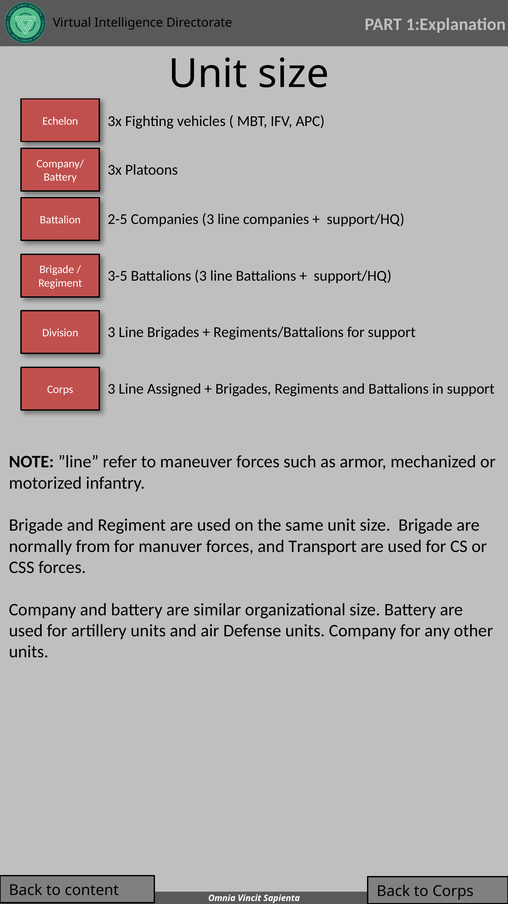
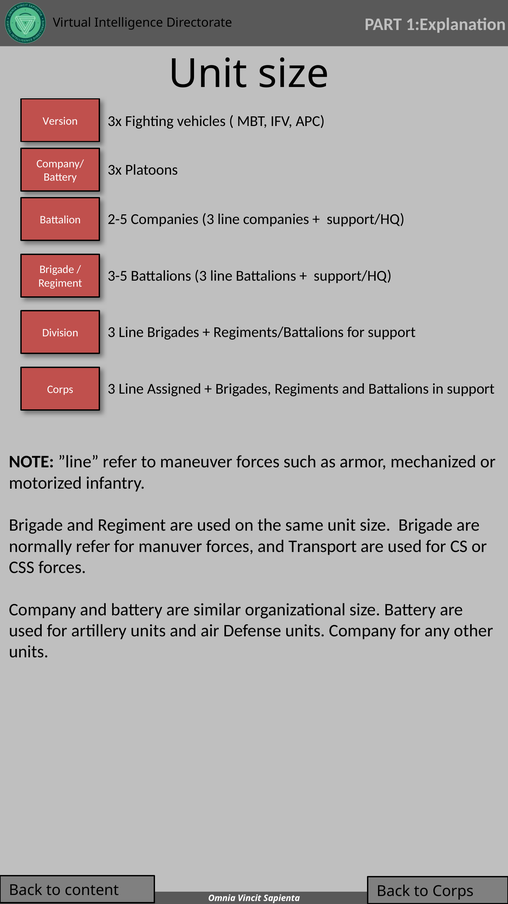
Echelon: Echelon -> Version (60, 121)
normally from: from -> refer (93, 546)
